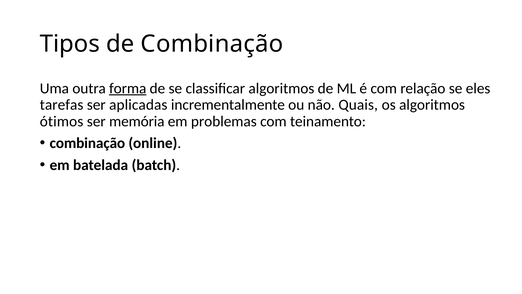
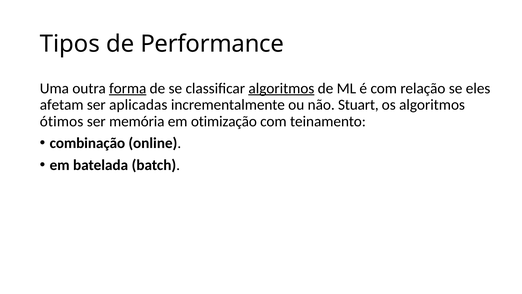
de Combinação: Combinação -> Performance (212, 44)
algoritmos underline: none -> present (281, 88)
tarefas: tarefas -> afetam (62, 105)
Quais: Quais -> Stuart (358, 105)
problemas: problemas -> otimização (224, 121)
